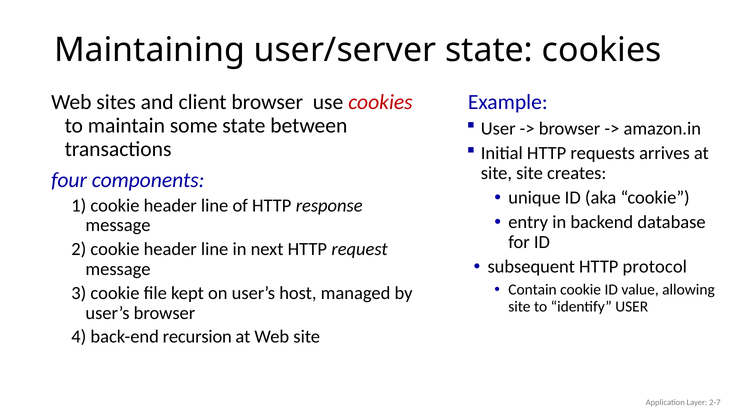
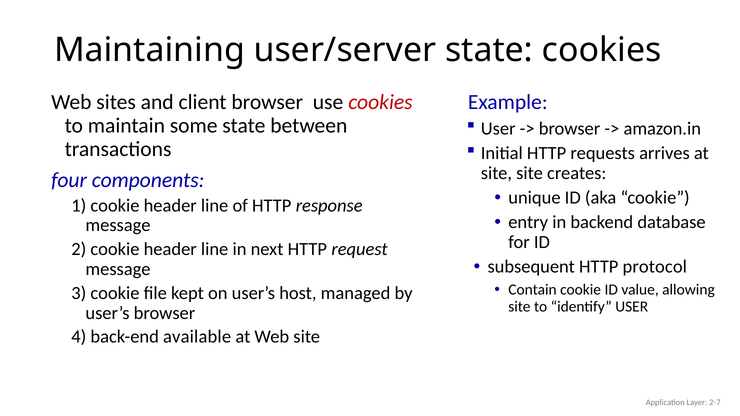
recursion: recursion -> available (197, 337)
